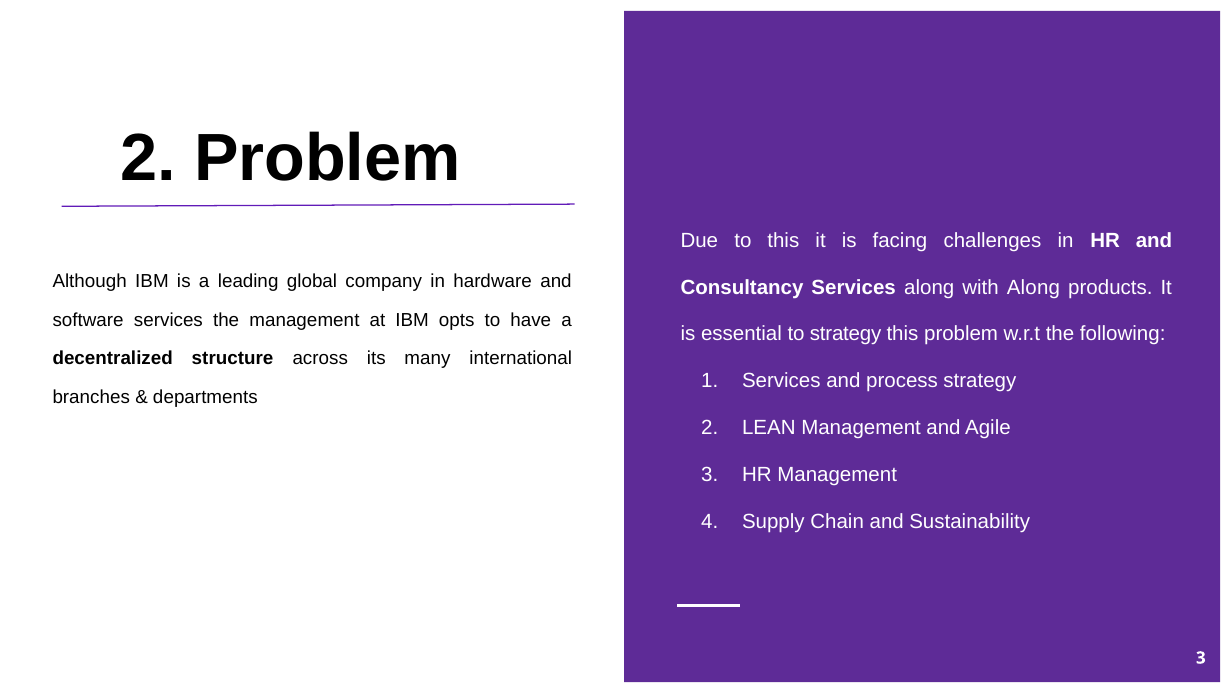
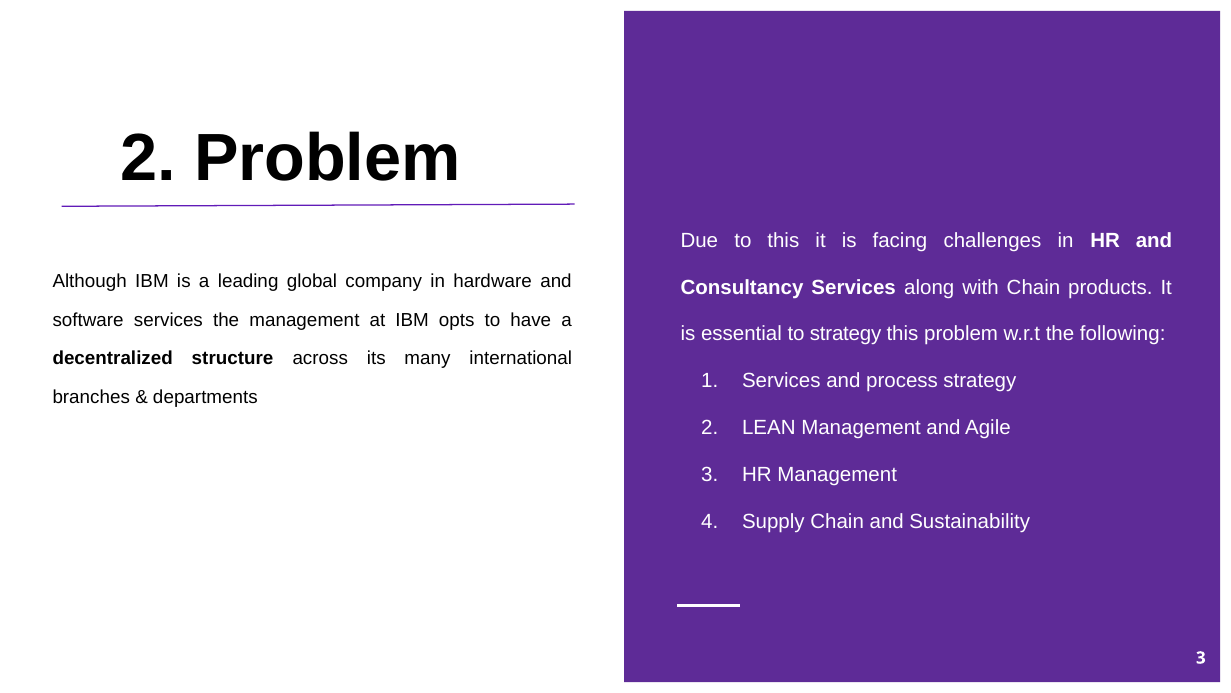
with Along: Along -> Chain (1034, 287)
